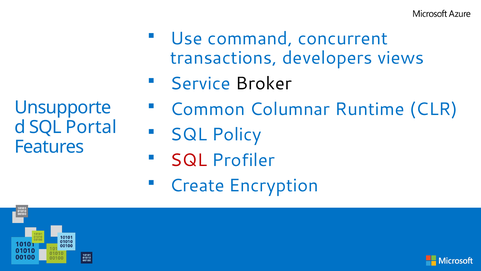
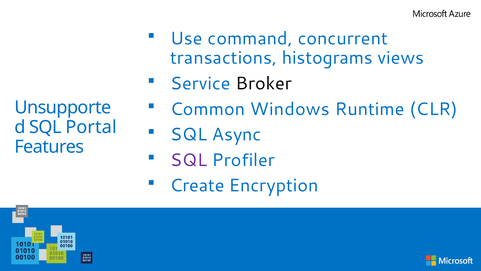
developers: developers -> histograms (327, 58)
Columnar: Columnar -> Windows (290, 109)
Policy: Policy -> Async (237, 134)
SQL colour: red -> purple (189, 160)
